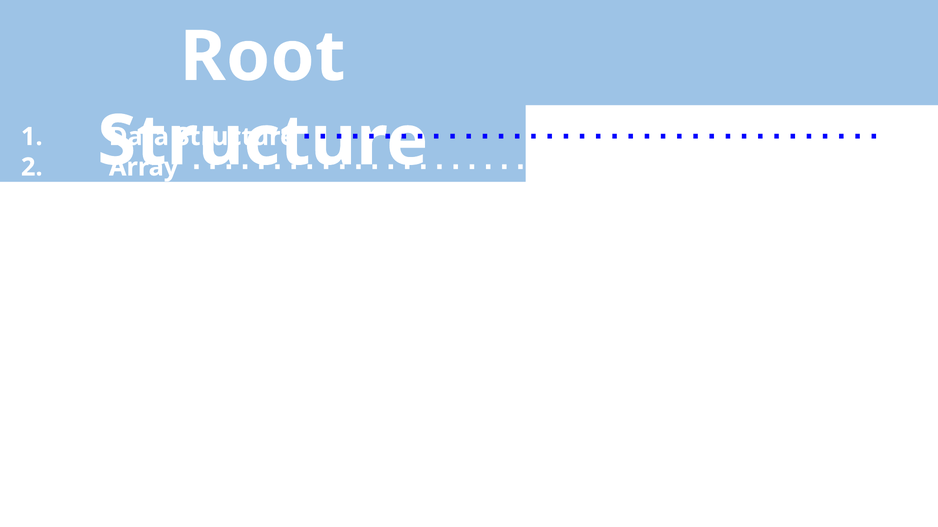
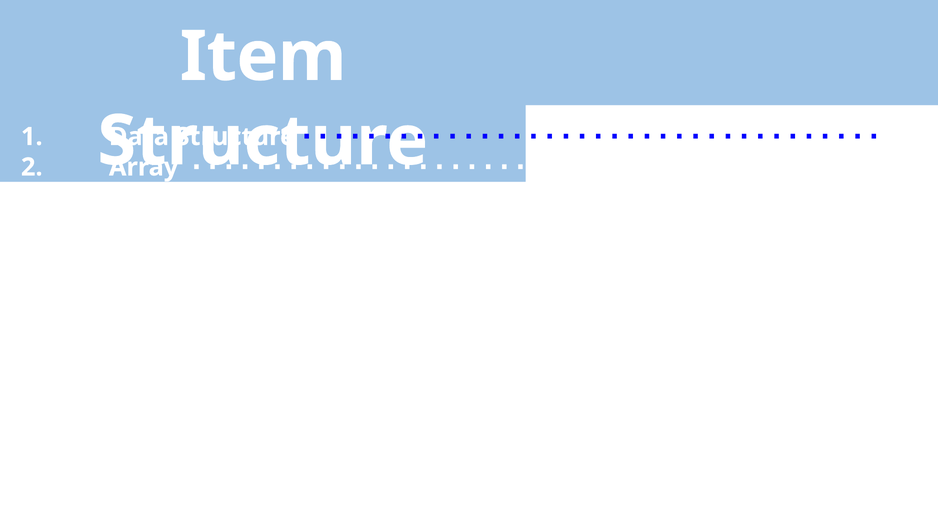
Root: Root -> Item (263, 57)
